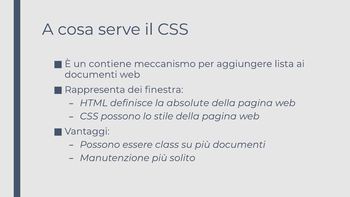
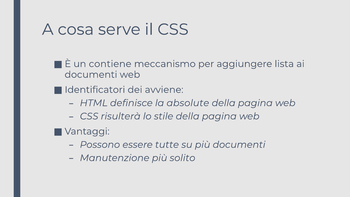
Rappresenta: Rappresenta -> Identificatori (95, 90)
finestra: finestra -> avviene (164, 90)
CSS possono: possono -> risulterà (121, 116)
class: class -> tutte (167, 145)
